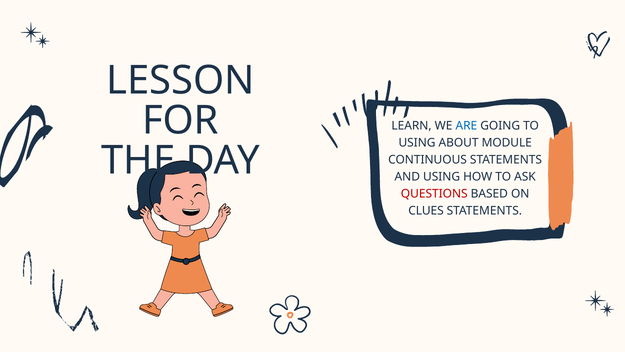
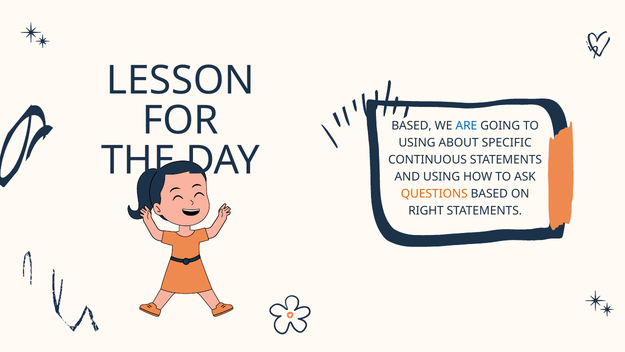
LEARN: LEARN -> BASED (412, 126)
MODULE: MODULE -> SPECIFIC (507, 143)
QUESTIONS colour: red -> orange (434, 194)
CLUES: CLUES -> RIGHT (426, 211)
